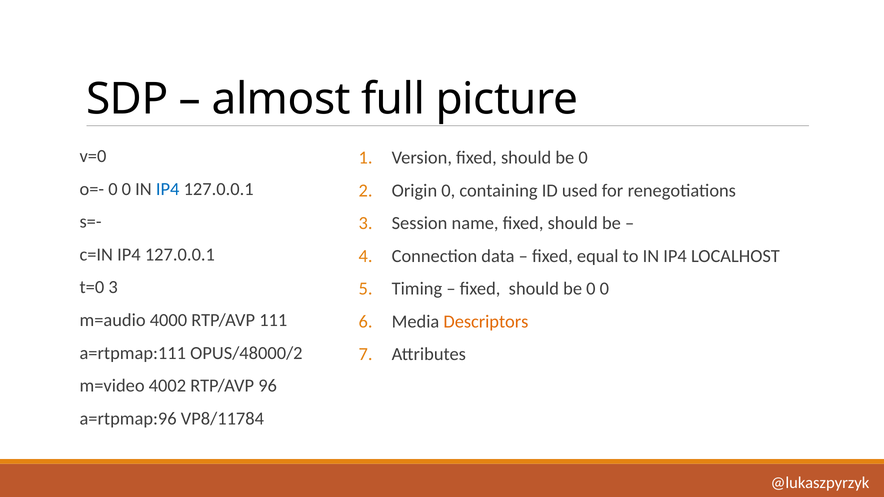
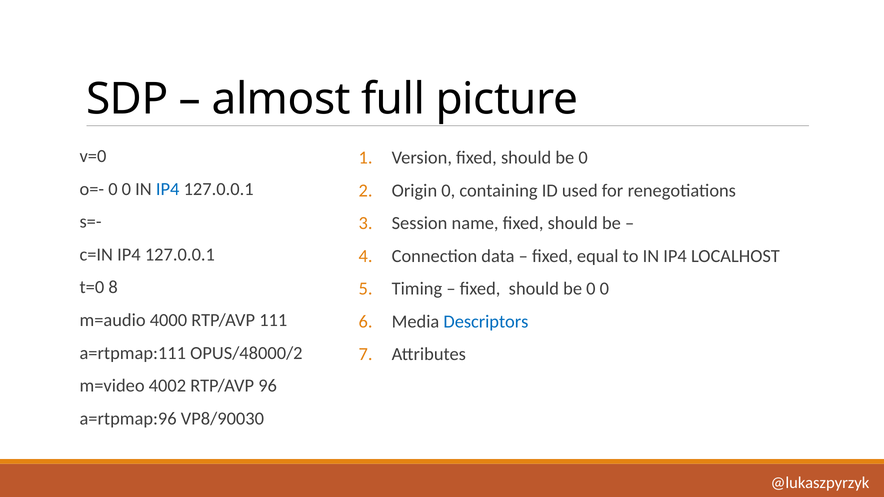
t=0 3: 3 -> 8 (113, 288)
Descriptors colour: orange -> blue (486, 322)
VP8/11784: VP8/11784 -> VP8/90030 (222, 419)
